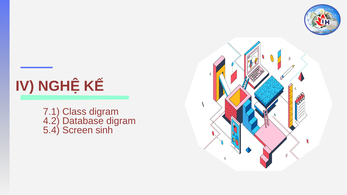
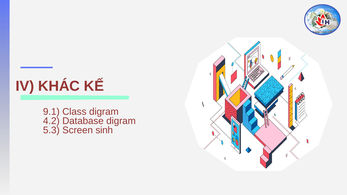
NGHỆ: NGHỆ -> KHÁC (59, 86)
7.1: 7.1 -> 9.1 (51, 112)
5.4: 5.4 -> 5.3 (51, 130)
